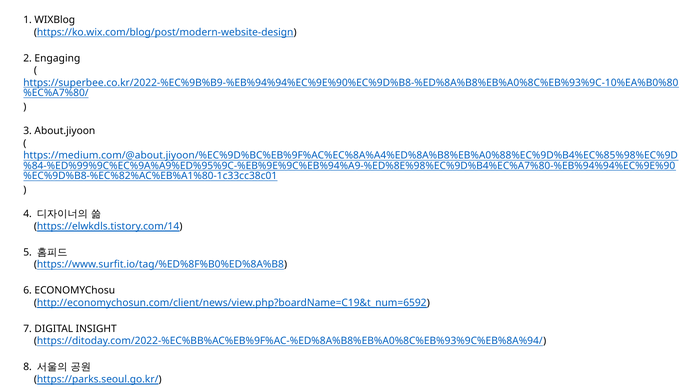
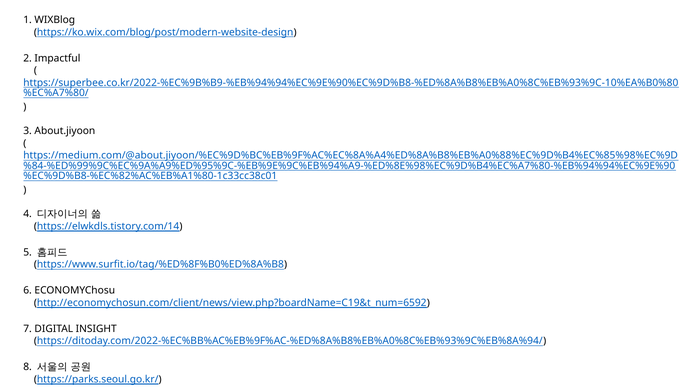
Engaging: Engaging -> Impactful (57, 58)
